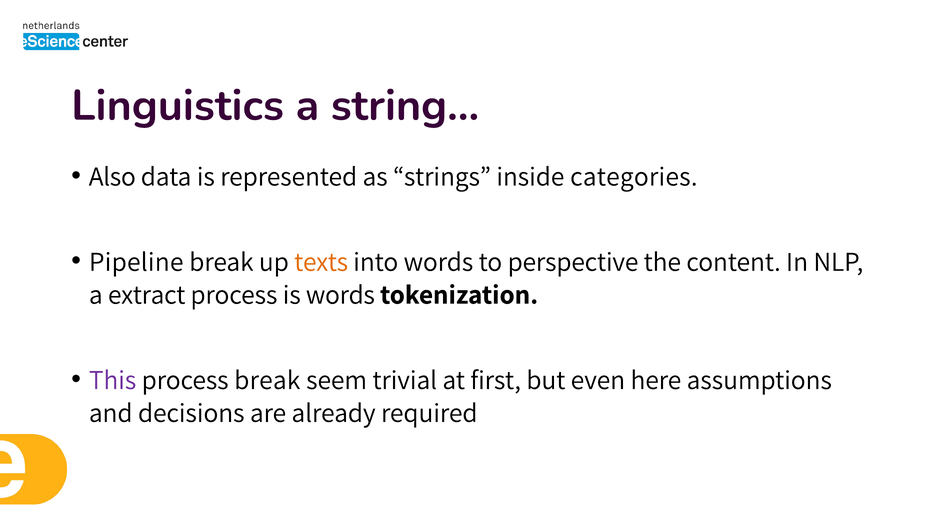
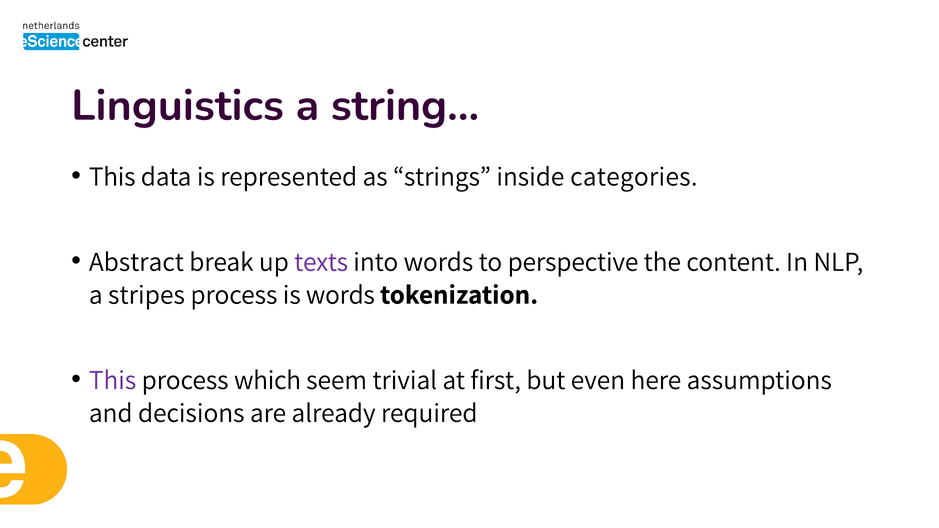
Also: Also -> This (112, 177)
Pipeline: Pipeline -> Abstract (136, 262)
texts colour: orange -> purple (321, 262)
extract: extract -> stripes (146, 295)
process break: break -> which (268, 380)
